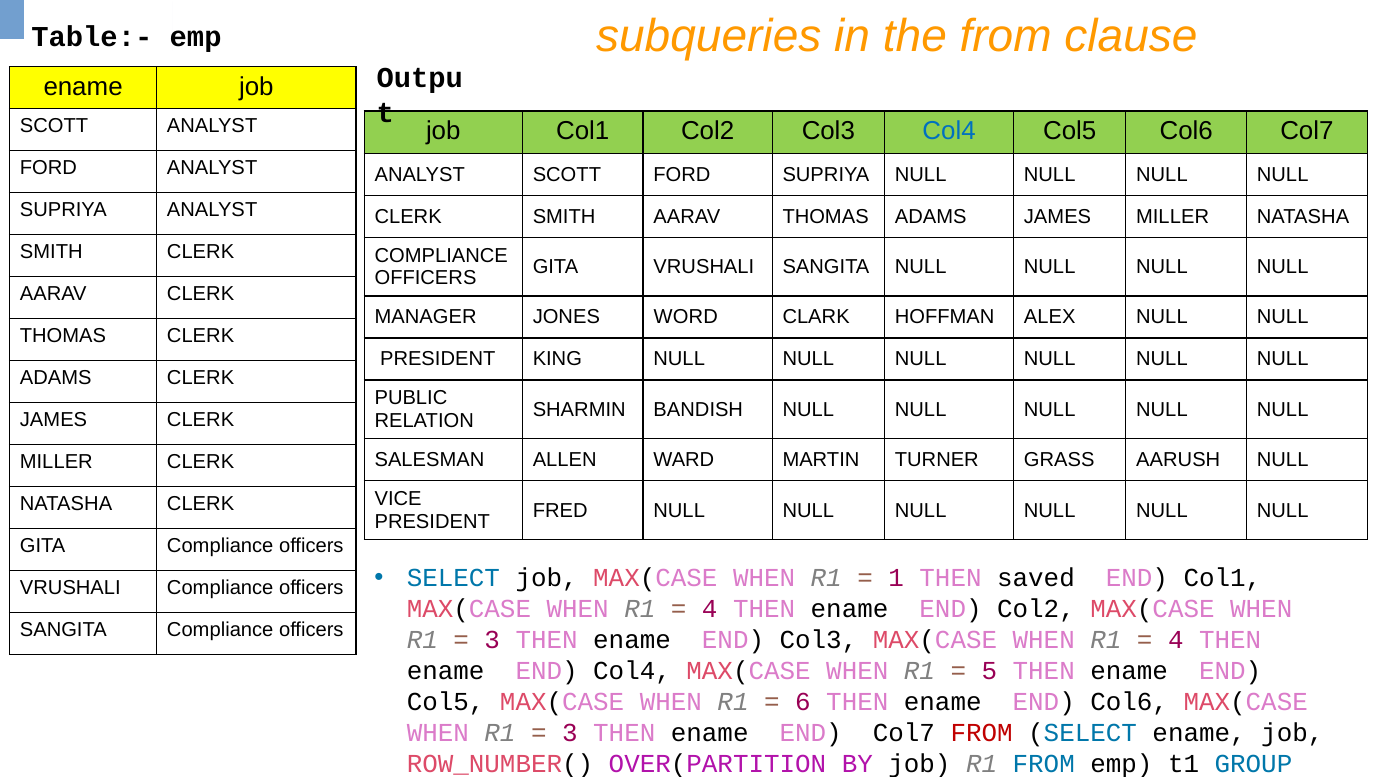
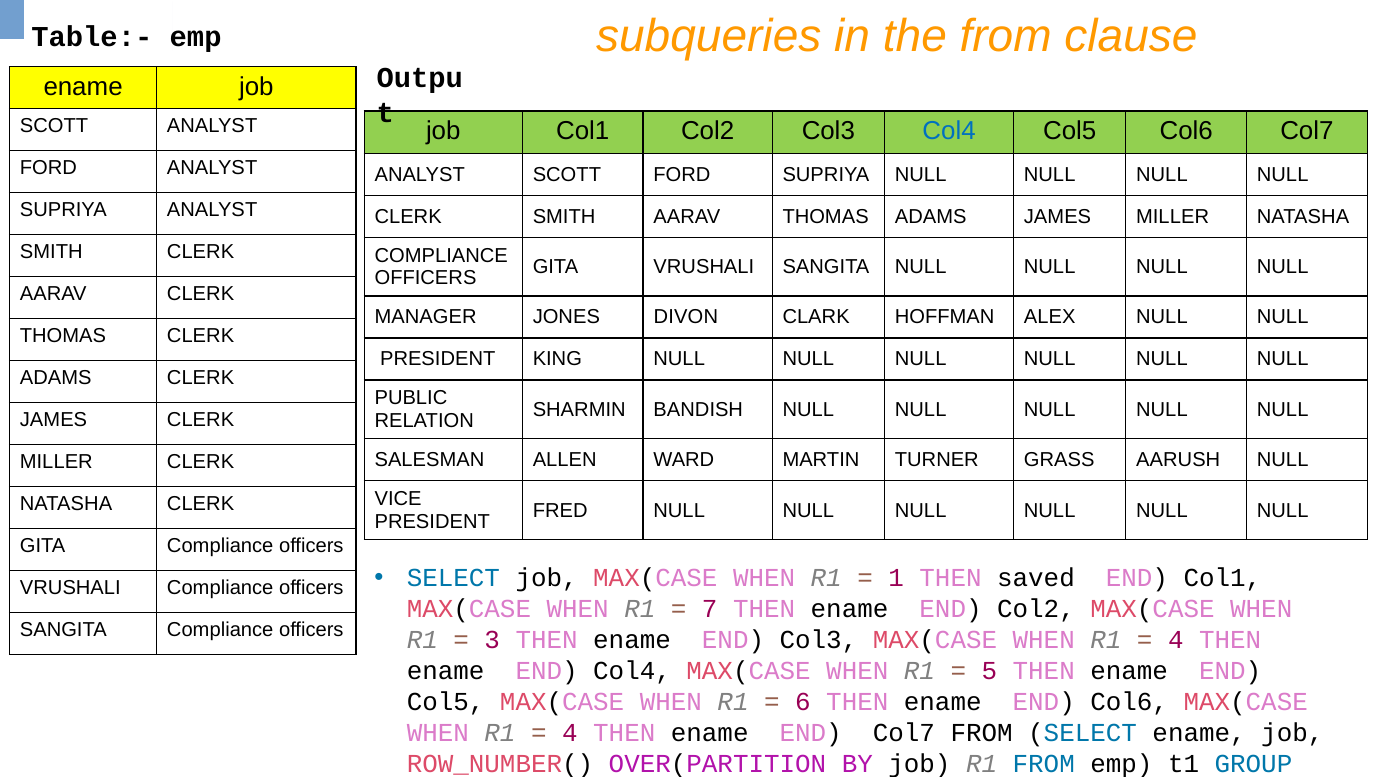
WORD: WORD -> DIVON (686, 317)
4: 4 -> 7 (710, 609)
3: 3 -> 4 (570, 733)
FROM colour: red -> black (982, 733)
